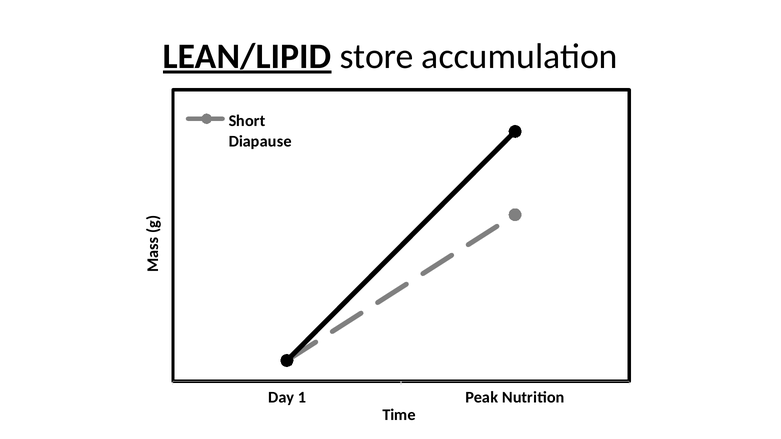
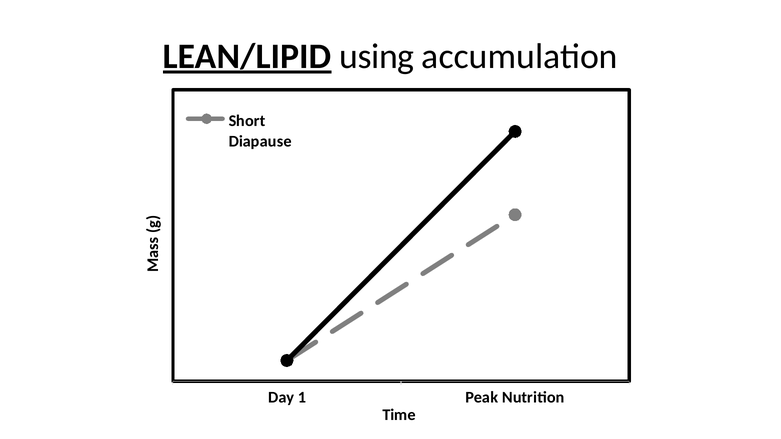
store: store -> using (377, 57)
